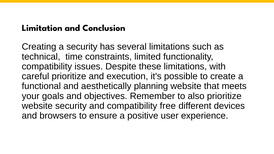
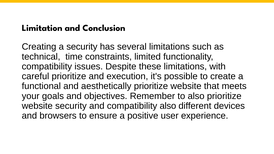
aesthetically planning: planning -> prioritize (151, 86)
compatibility free: free -> also (168, 106)
